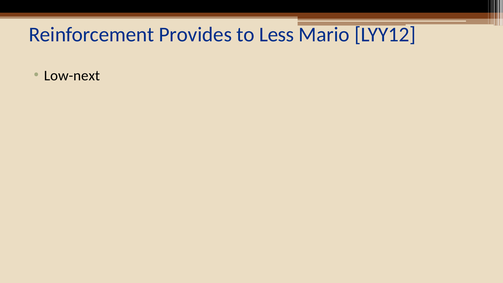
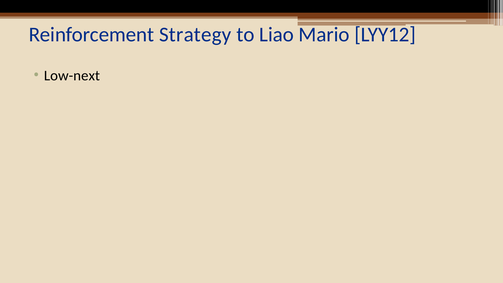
Provides: Provides -> Strategy (195, 34)
Less: Less -> Liao (277, 34)
